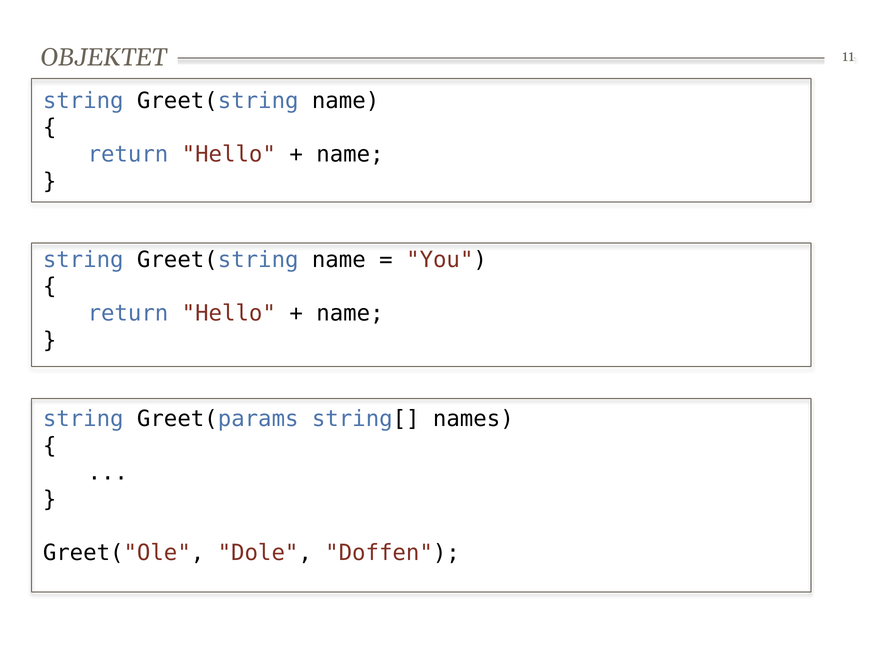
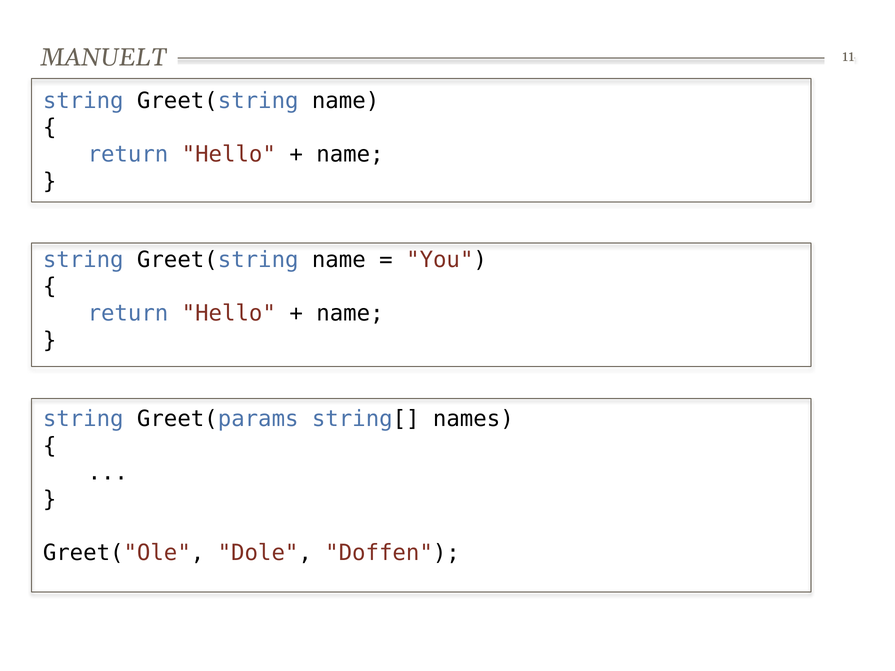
OBJEKTET: OBJEKTET -> MANUELT (104, 58)
